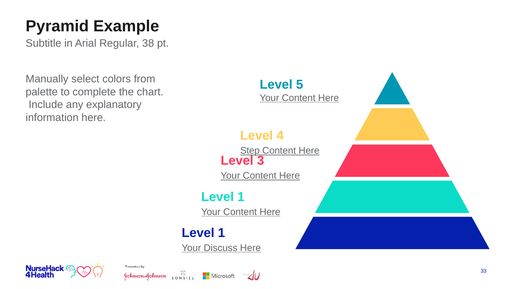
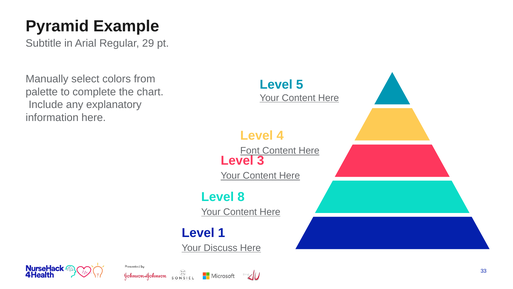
38: 38 -> 29 (148, 43)
Step: Step -> Font (250, 151)
1: 1 -> 8 (241, 197)
